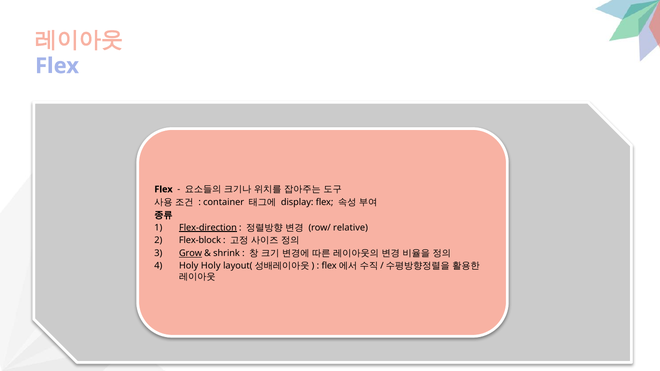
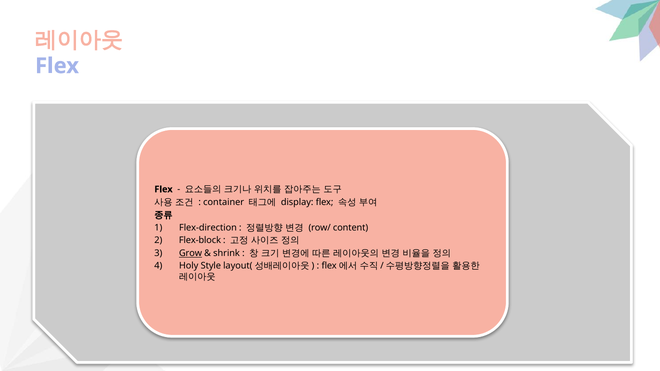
Flex-direction underline: present -> none (208, 228)
relative: relative -> content (351, 228)
Holy Holy: Holy -> Style (211, 266)
